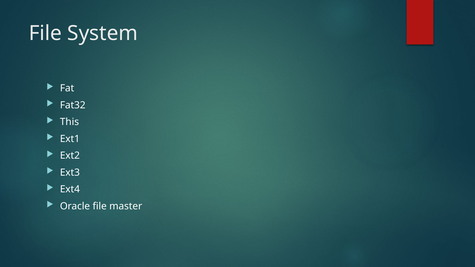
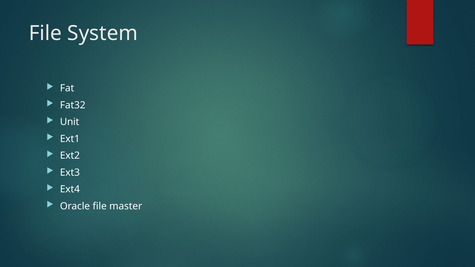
This: This -> Unit (70, 122)
